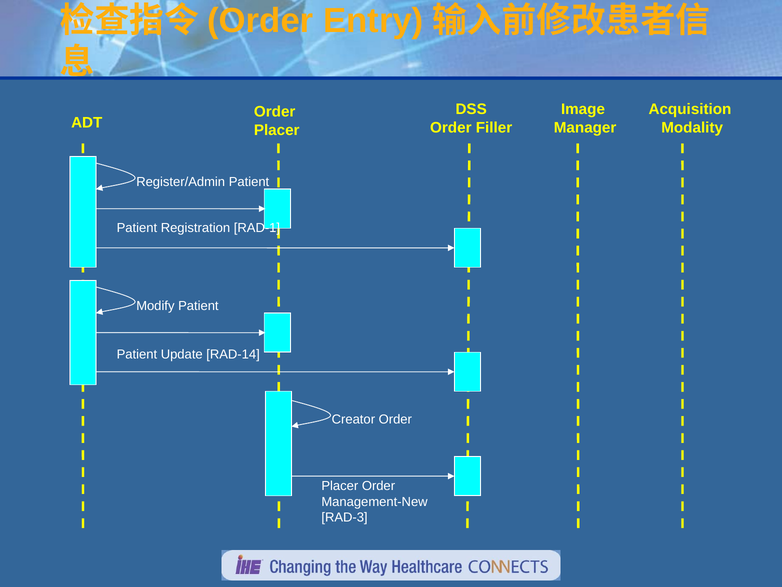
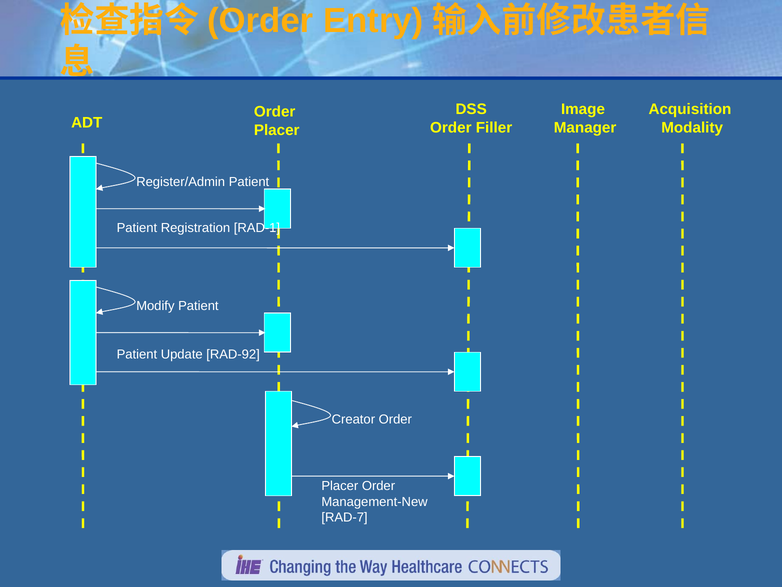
RAD-14: RAD-14 -> RAD-92 (233, 354)
RAD-3: RAD-3 -> RAD-7 (345, 517)
